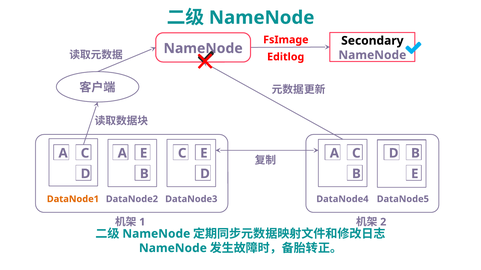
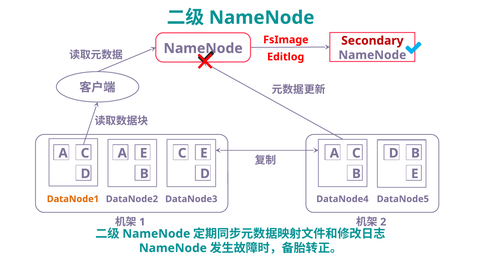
Secondary colour: black -> red (372, 41)
